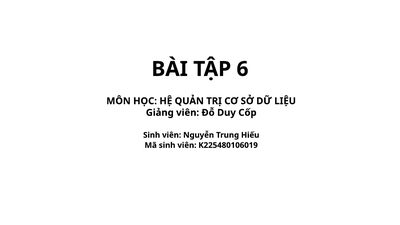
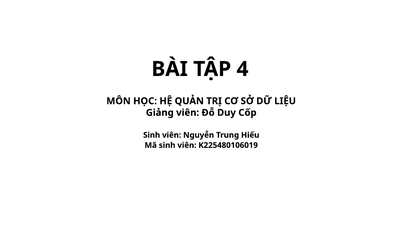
6: 6 -> 4 (242, 69)
